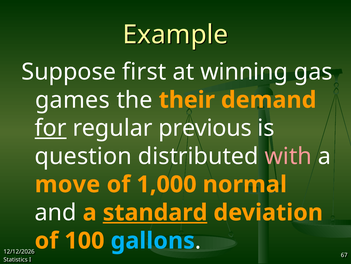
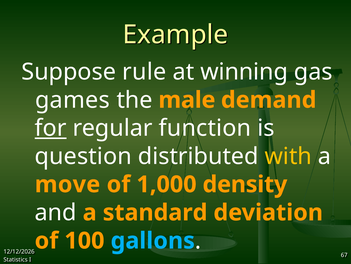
first: first -> rule (144, 72)
their: their -> male (187, 100)
previous: previous -> function (205, 128)
with colour: pink -> yellow (288, 156)
normal: normal -> density (245, 184)
standard underline: present -> none (155, 212)
